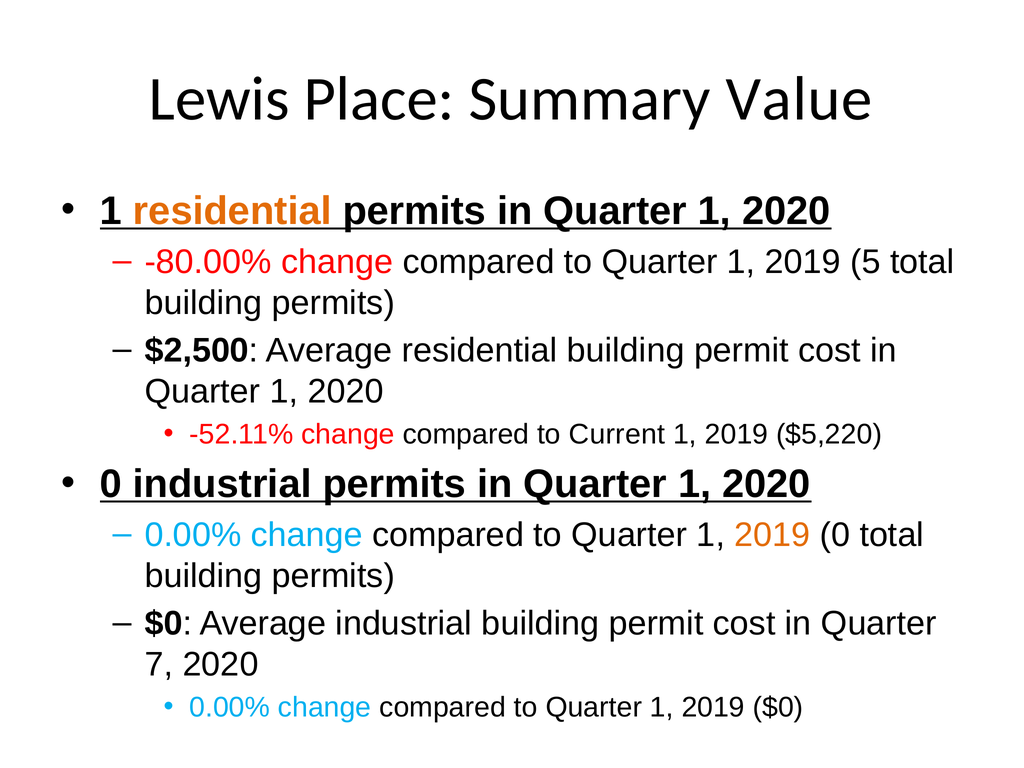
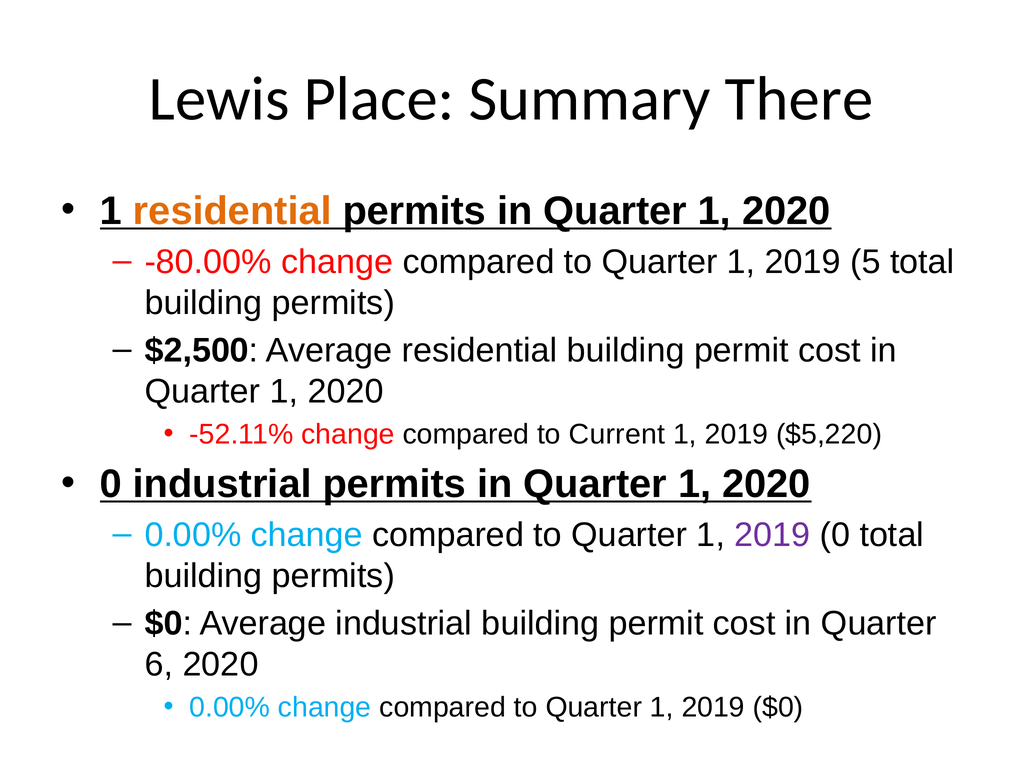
Value: Value -> There (799, 99)
2019 colour: orange -> purple (772, 535)
7: 7 -> 6 (159, 665)
